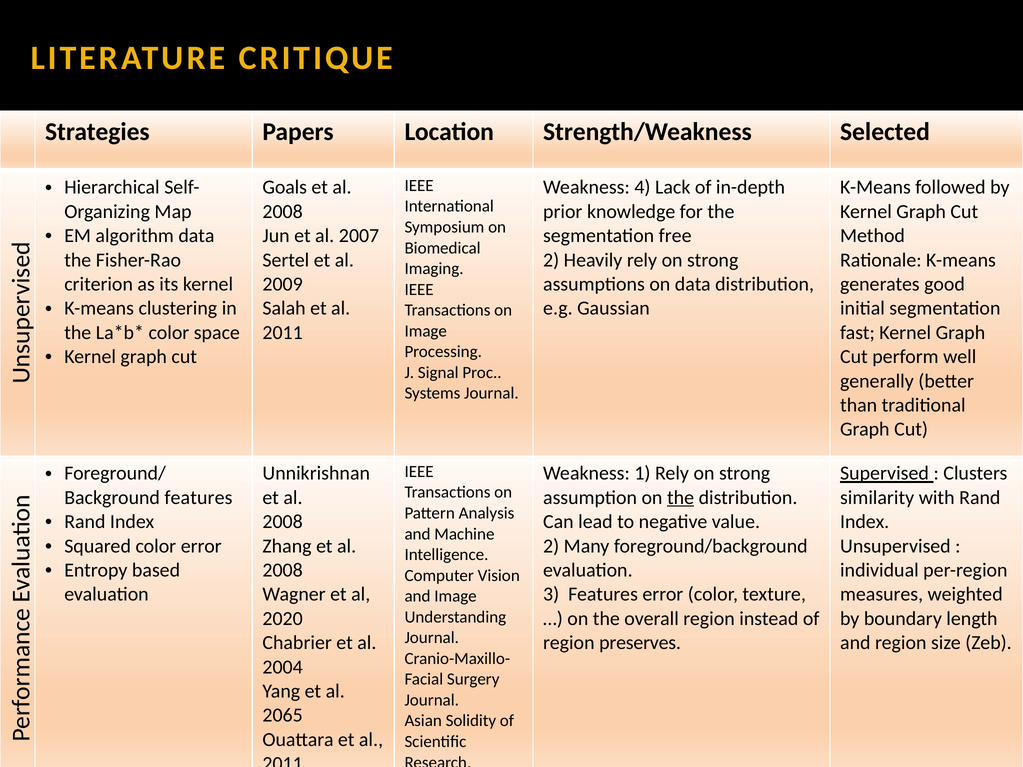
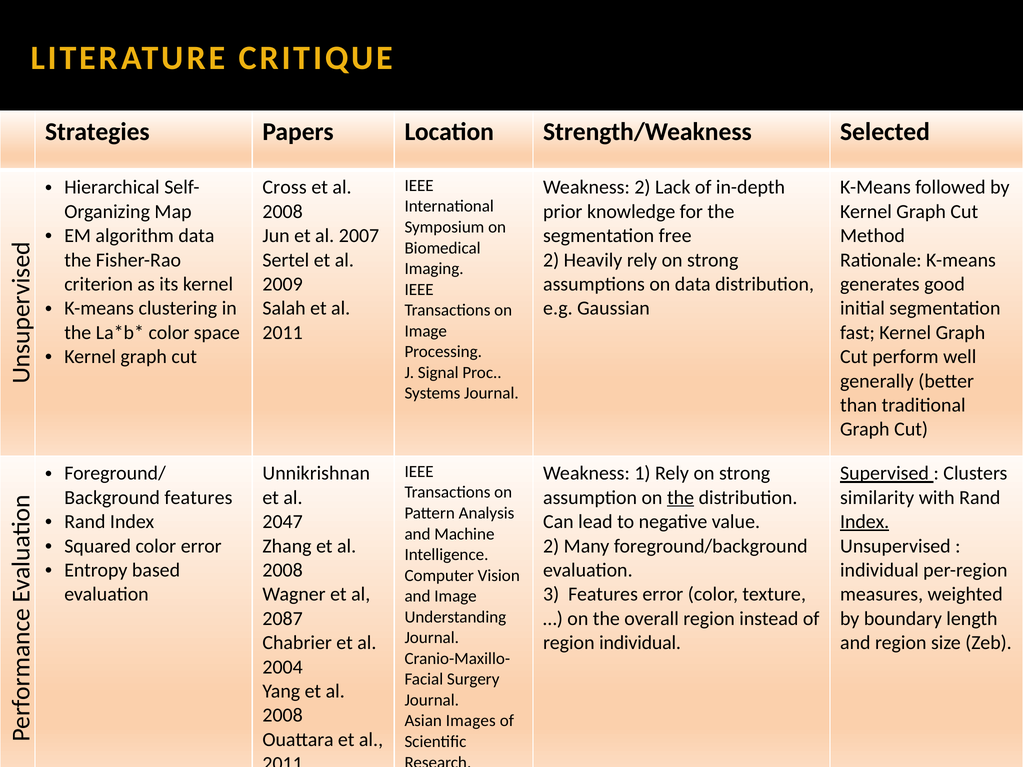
Goals: Goals -> Cross (285, 187)
Weakness 4: 4 -> 2 (642, 187)
2008: 2008 -> 2047 (283, 522)
Index underline: none -> present (865, 522)
2020: 2020 -> 2087 (283, 619)
region preserves: preserves -> individual (640, 643)
2065: 2065 -> 2008 (283, 716)
Solidity: Solidity -> Images (471, 721)
